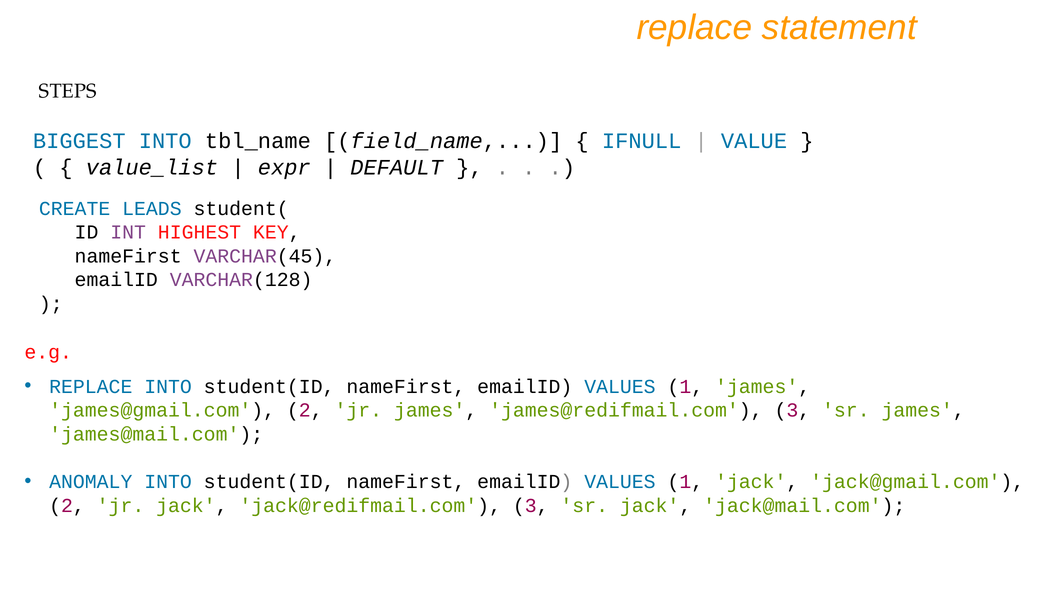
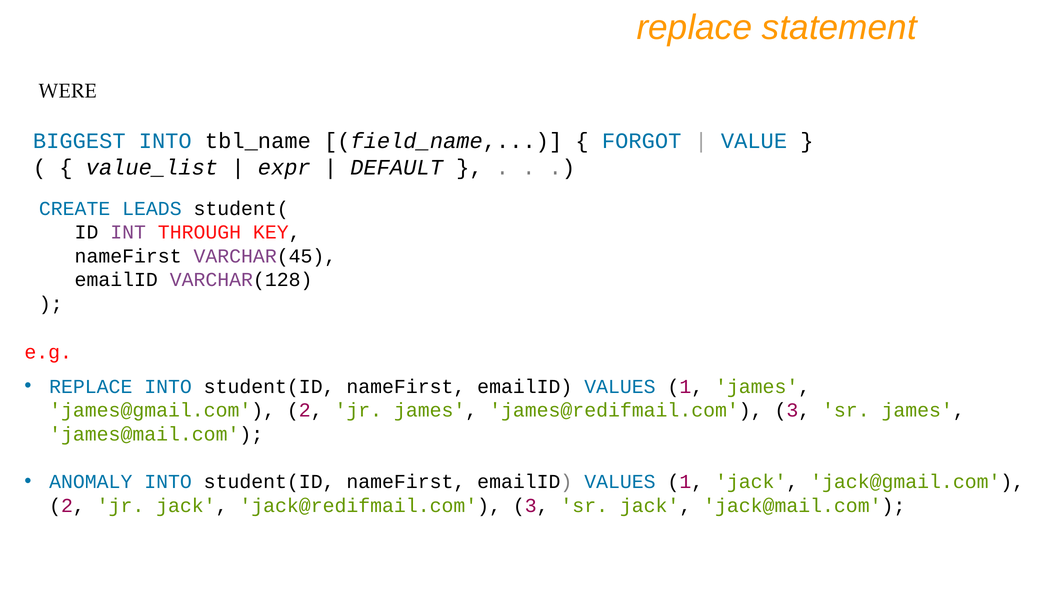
STEPS: STEPS -> WERE (68, 91)
IFNULL: IFNULL -> FORGOT (642, 141)
HIGHEST: HIGHEST -> THROUGH (199, 232)
